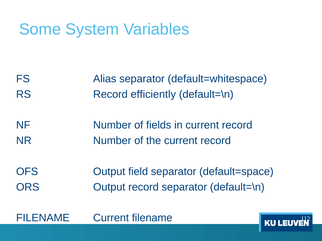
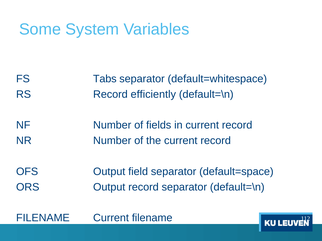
Alias: Alias -> Tabs (105, 79)
